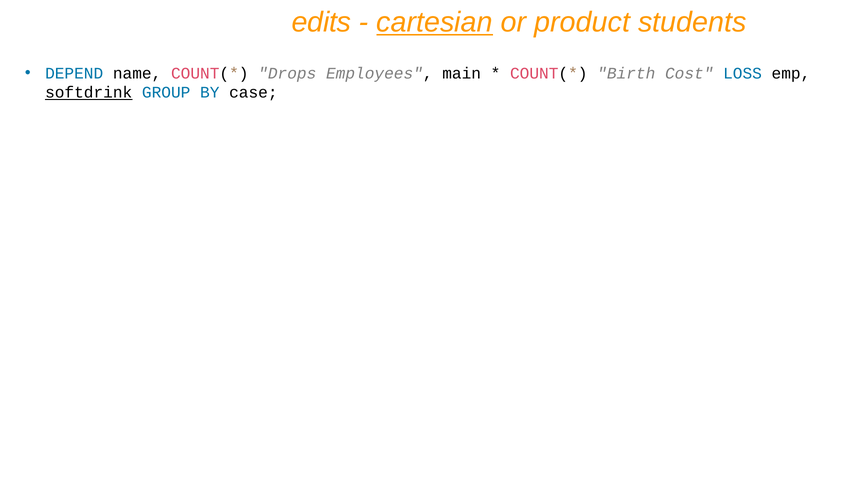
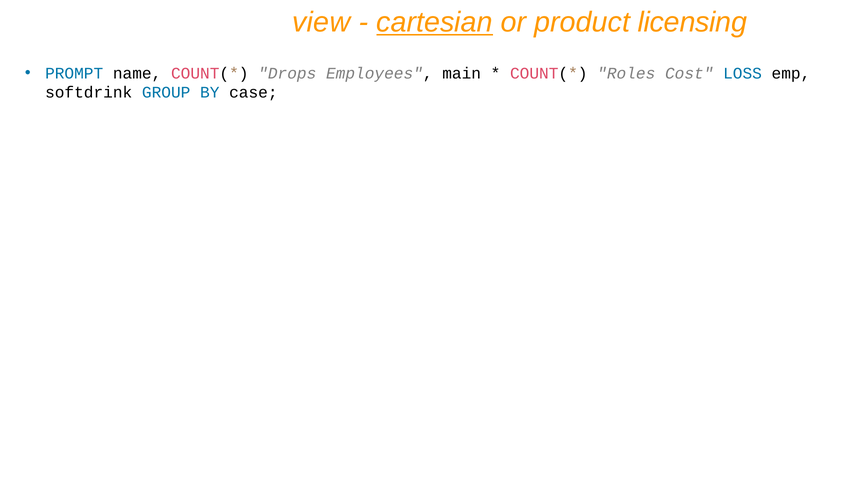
edits: edits -> view (321, 22)
students: students -> licensing (692, 22)
DEPEND: DEPEND -> PROMPT (74, 73)
Birth: Birth -> Roles (626, 73)
softdrink underline: present -> none (89, 93)
